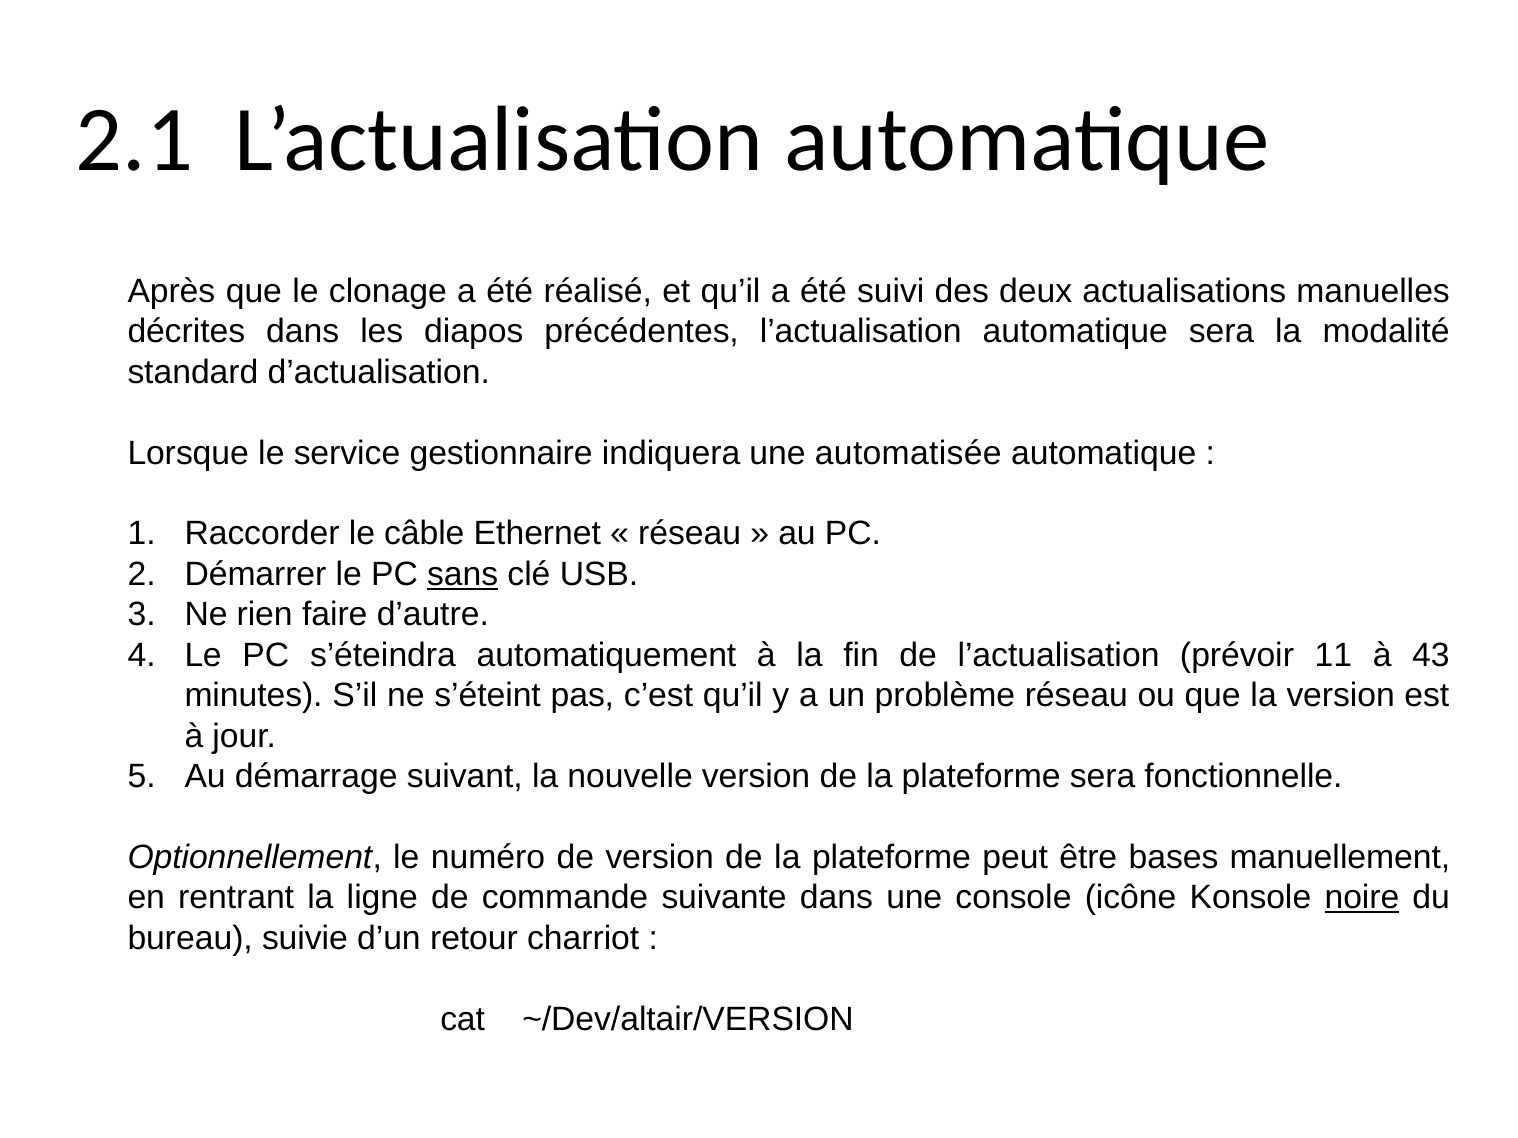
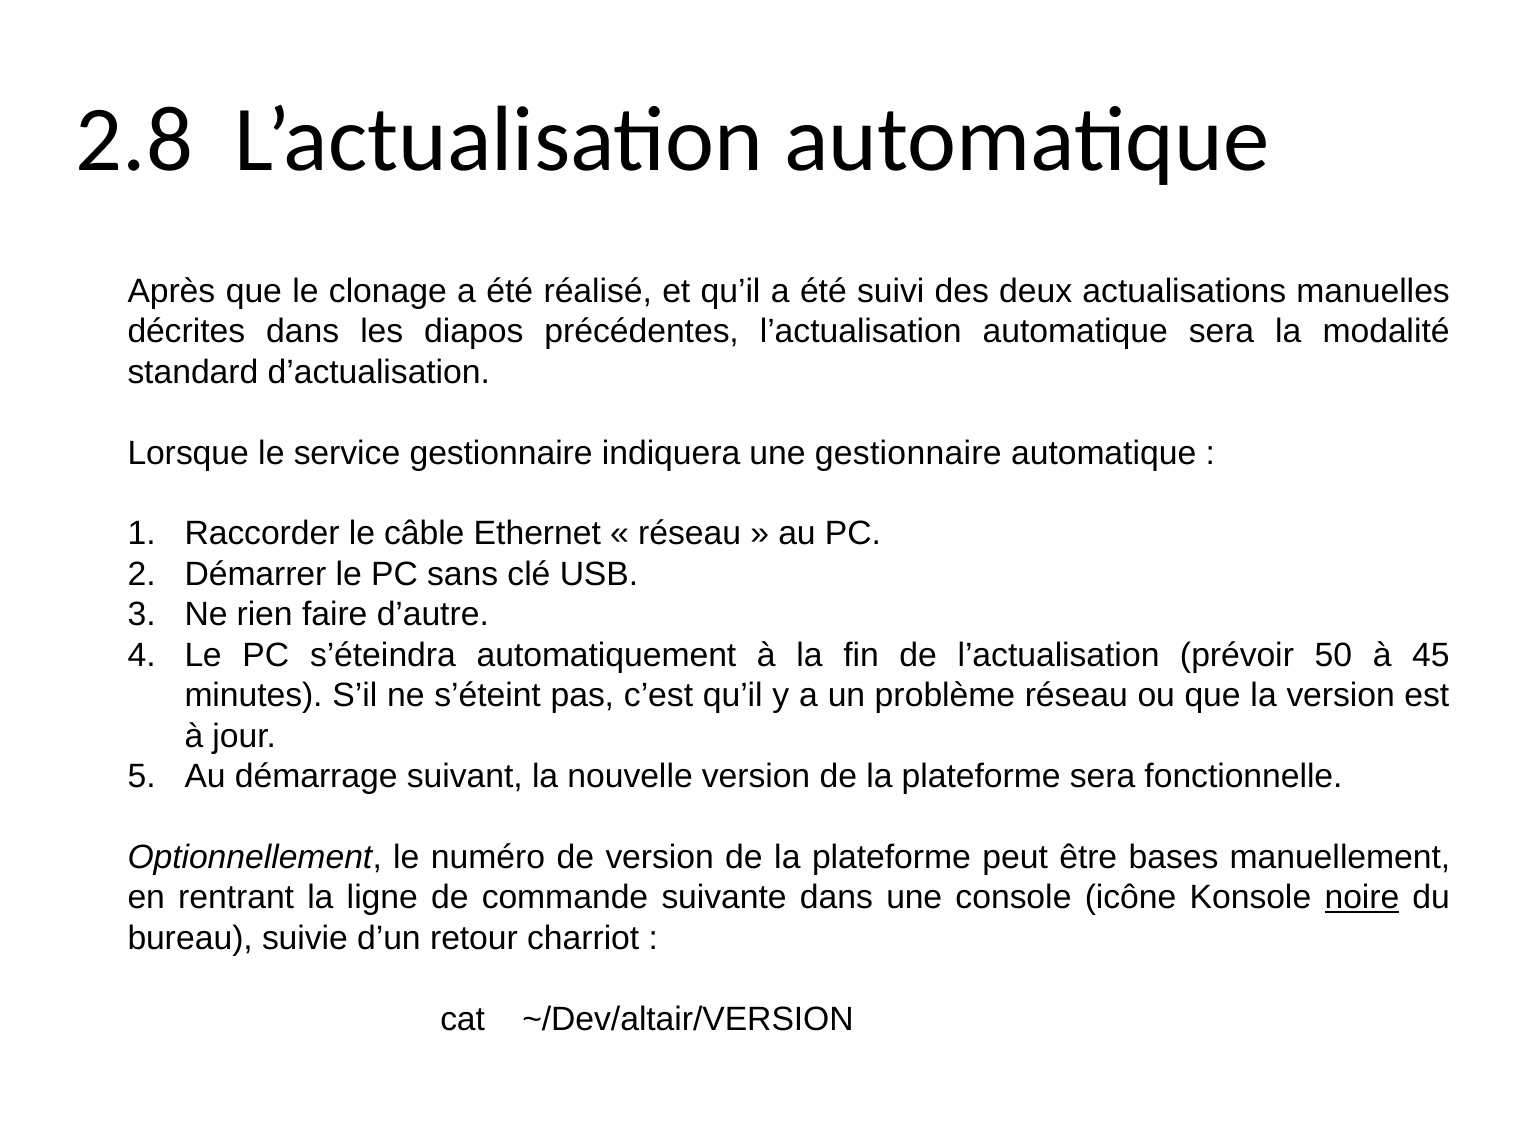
2.1: 2.1 -> 2.8 (134, 140)
une automatisée: automatisée -> gestionnaire (908, 453)
sans underline: present -> none (463, 575)
11: 11 -> 50 (1333, 655)
43: 43 -> 45 (1431, 655)
